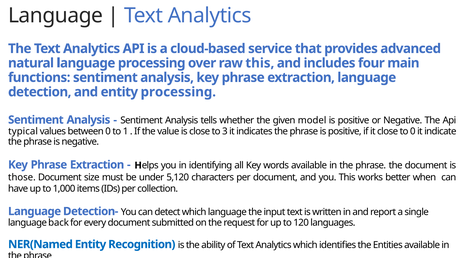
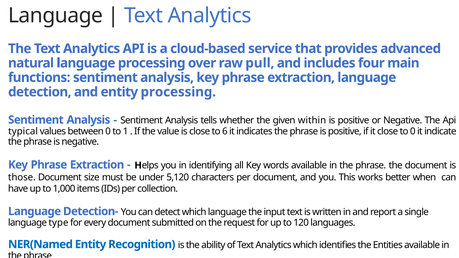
raw this: this -> pull (260, 63)
model: model -> within (312, 121)
3: 3 -> 6 (225, 131)
back: back -> type (58, 223)
